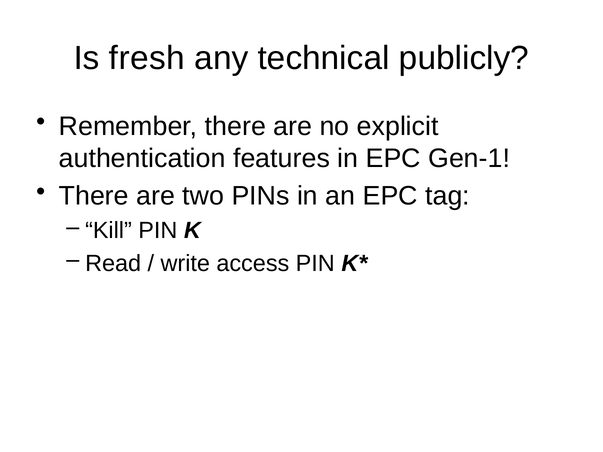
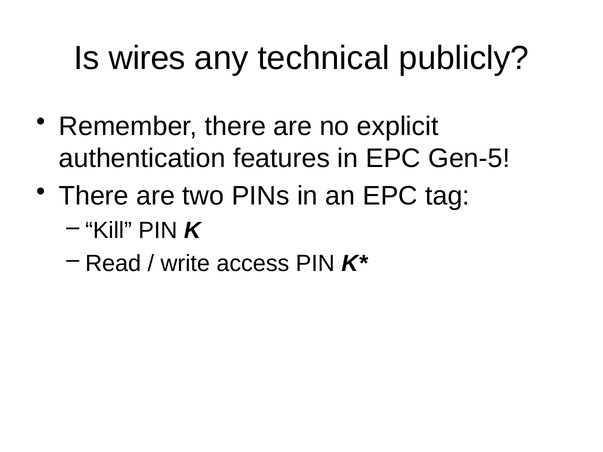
fresh: fresh -> wires (147, 58)
Gen-1: Gen-1 -> Gen-5 (469, 159)
